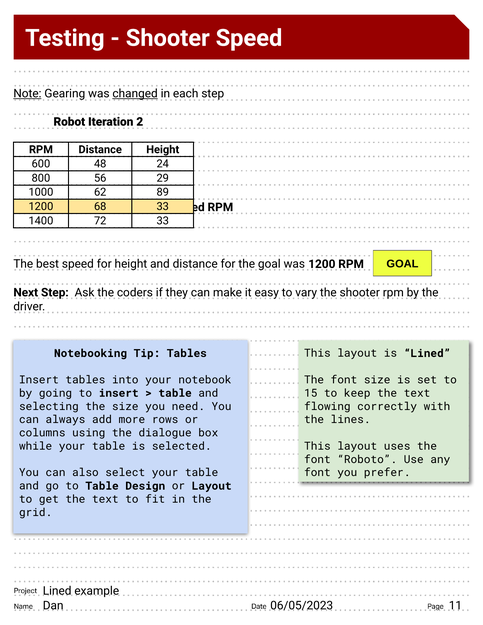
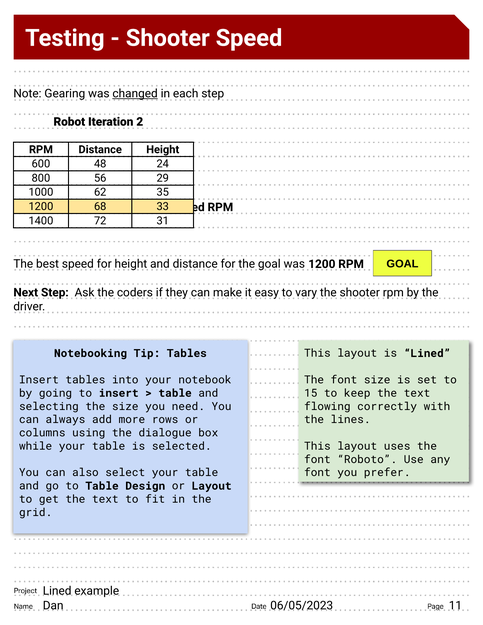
Note underline: present -> none (27, 94)
89: 89 -> 35 (163, 192)
72 33: 33 -> 31 (163, 221)
